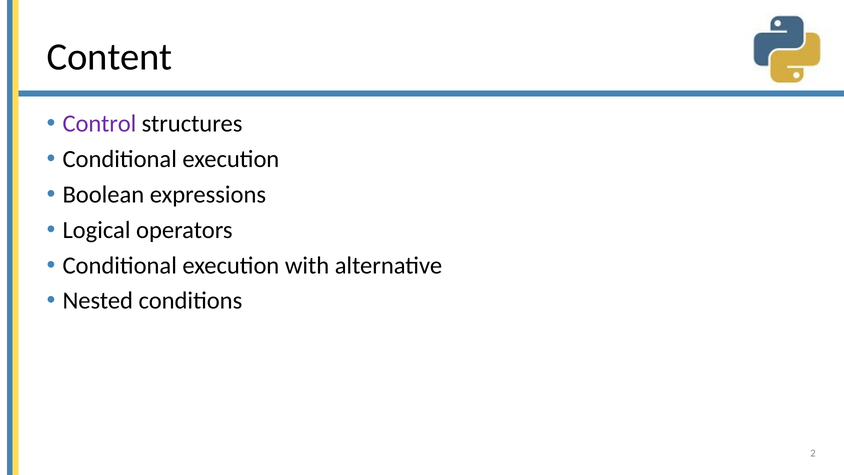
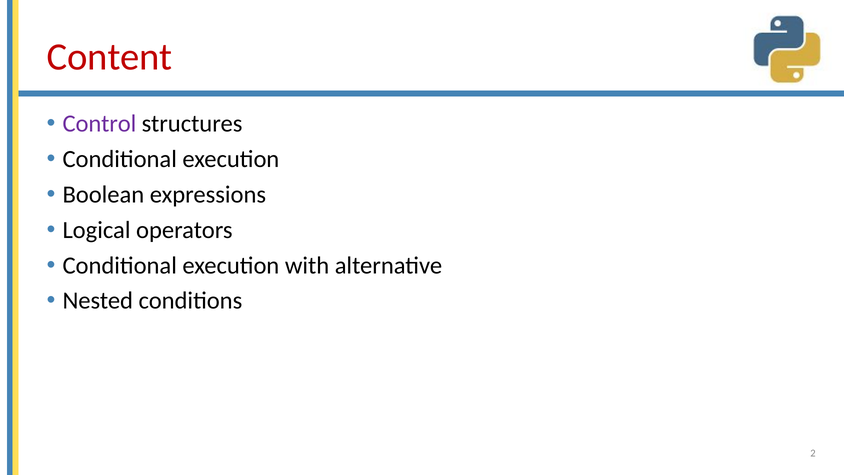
Content colour: black -> red (110, 57)
